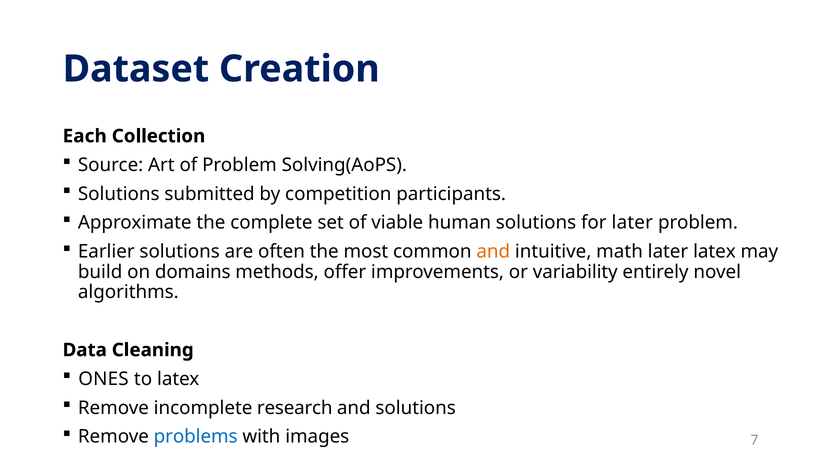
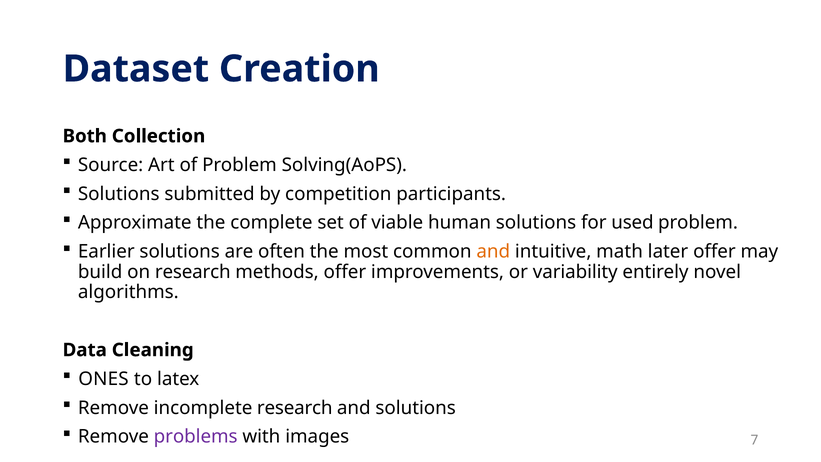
Each: Each -> Both (85, 136)
for later: later -> used (632, 223)
later latex: latex -> offer (714, 252)
on domains: domains -> research (193, 272)
problems colour: blue -> purple (196, 436)
